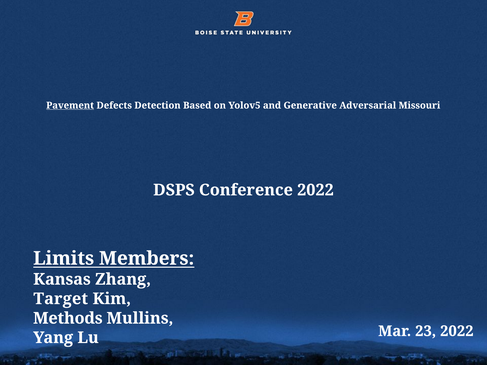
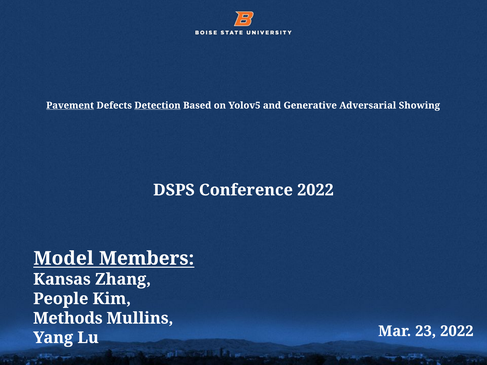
Detection underline: none -> present (157, 106)
Missouri: Missouri -> Showing (419, 106)
Limits: Limits -> Model (64, 259)
Target: Target -> People (61, 299)
